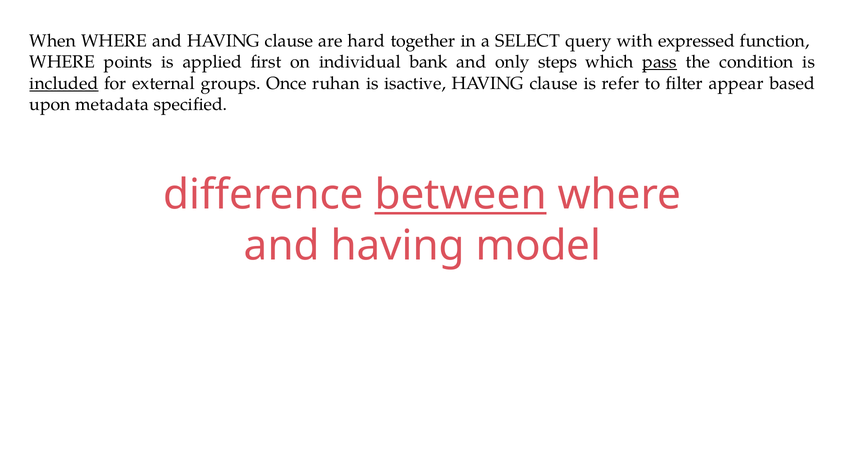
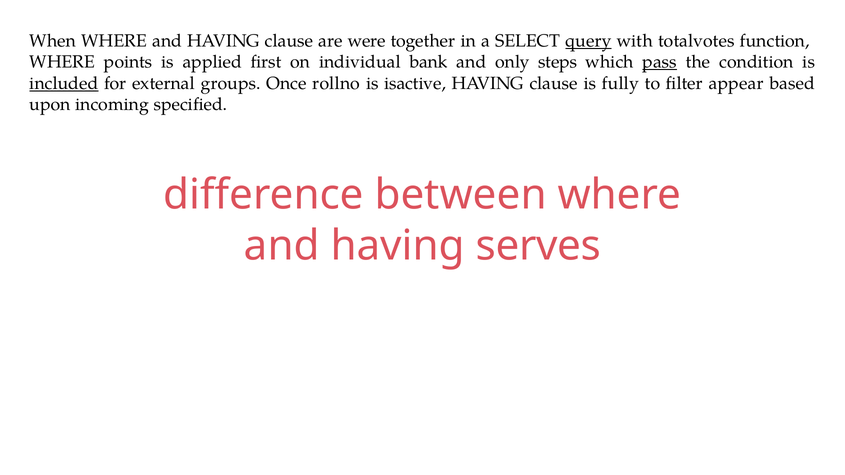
hard: hard -> were (367, 41)
query underline: none -> present (588, 41)
expressed: expressed -> totalvotes (696, 41)
ruhan: ruhan -> rollno (336, 83)
refer: refer -> fully (620, 83)
metadata: metadata -> incoming (112, 104)
between underline: present -> none (461, 195)
model: model -> serves (538, 246)
